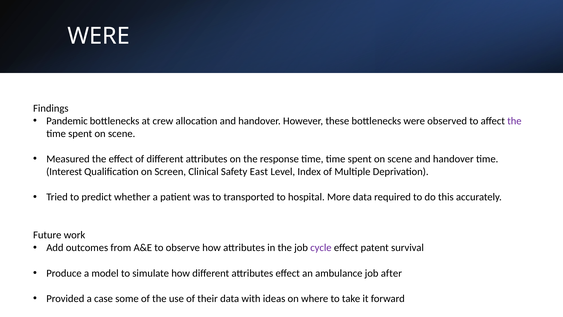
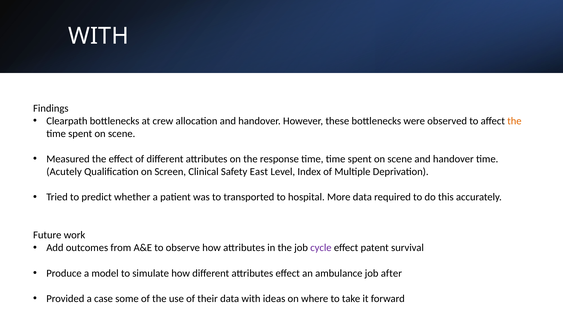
WERE: WERE -> WITH (98, 36)
Pandemic: Pandemic -> Clearpath (67, 121)
the colour: purple -> orange (514, 121)
Interest: Interest -> Acutely (64, 172)
